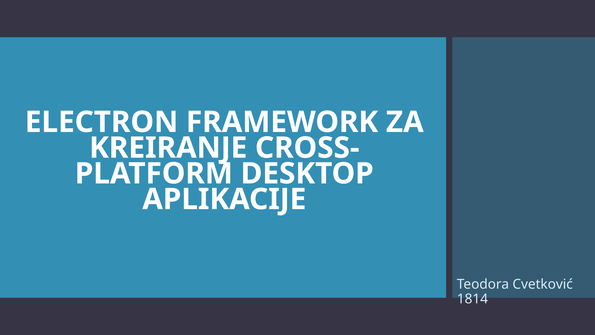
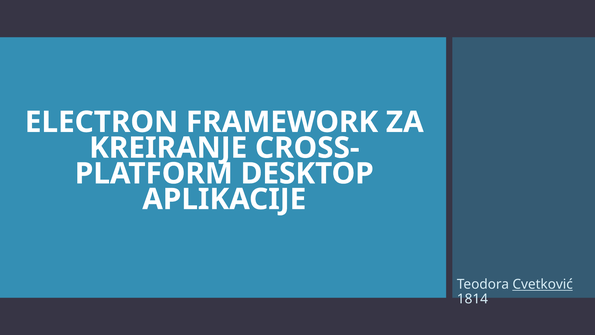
Cvetković underline: none -> present (543, 284)
